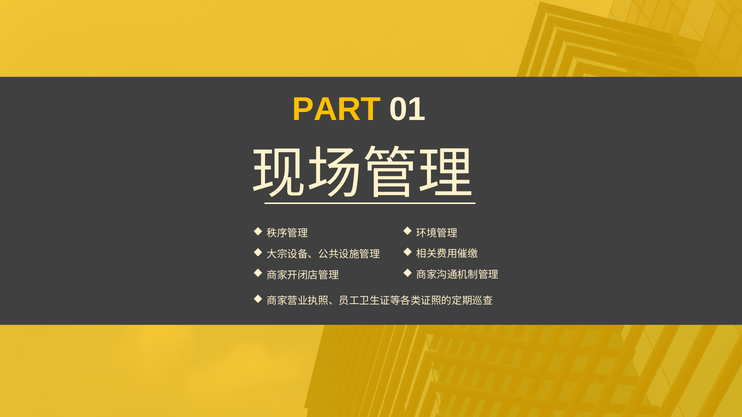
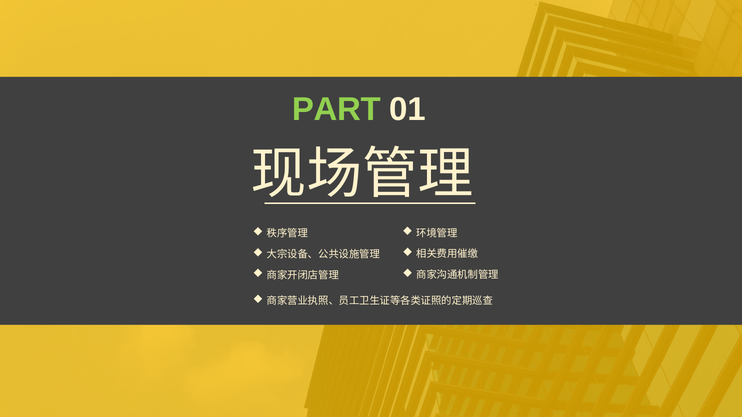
PART colour: yellow -> light green (336, 110)
